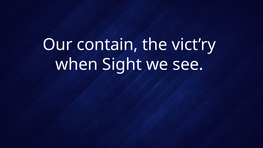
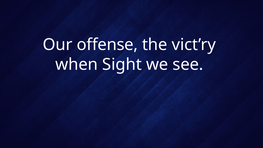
contain: contain -> offense (107, 45)
